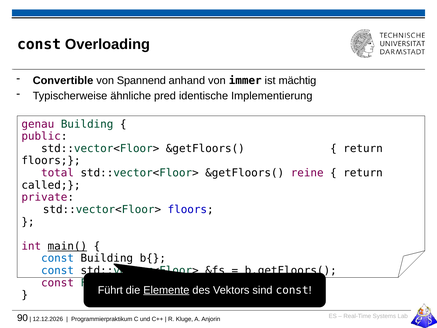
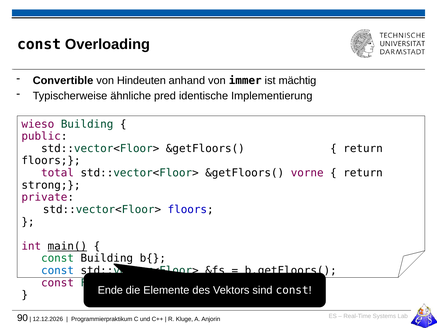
Spannend: Spannend -> Hindeuten (141, 80)
genau: genau -> wieso (38, 124)
reine: reine -> vorne (307, 173)
called: called -> strong (51, 185)
const colour: blue -> green (58, 258)
Führt: Führt -> Ende (110, 290)
Elemente underline: present -> none (166, 290)
